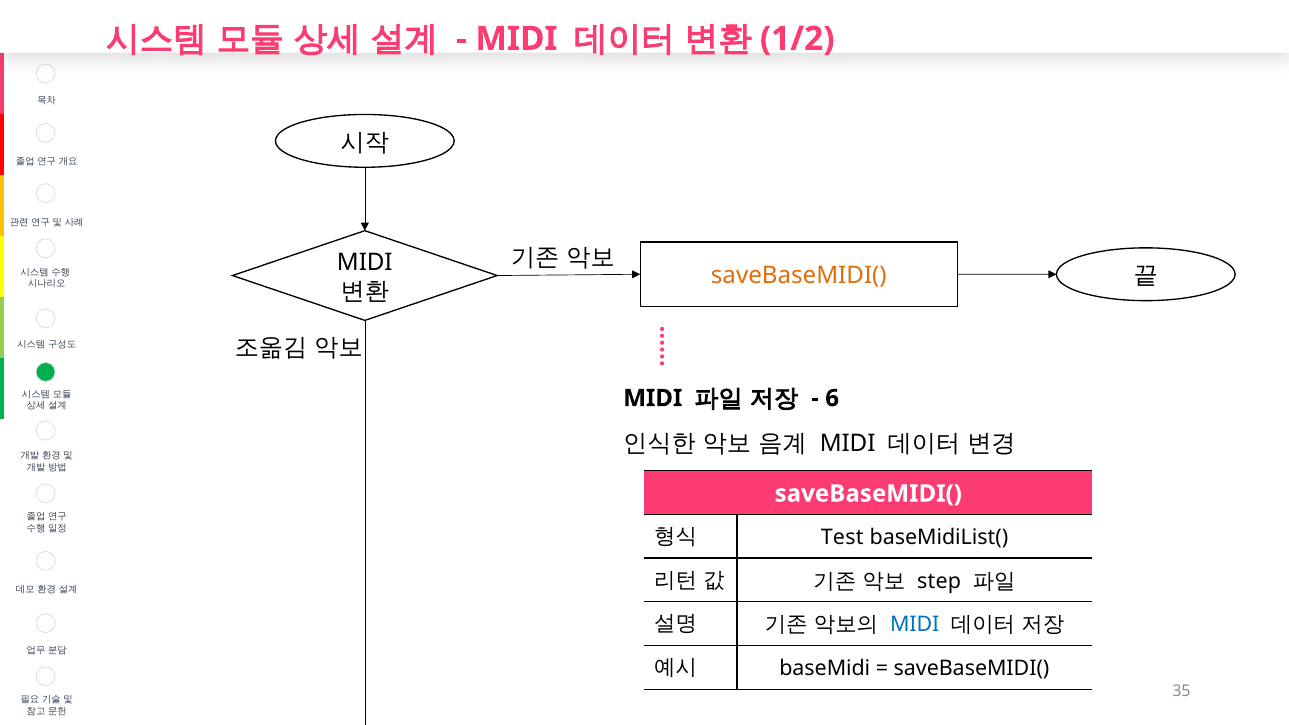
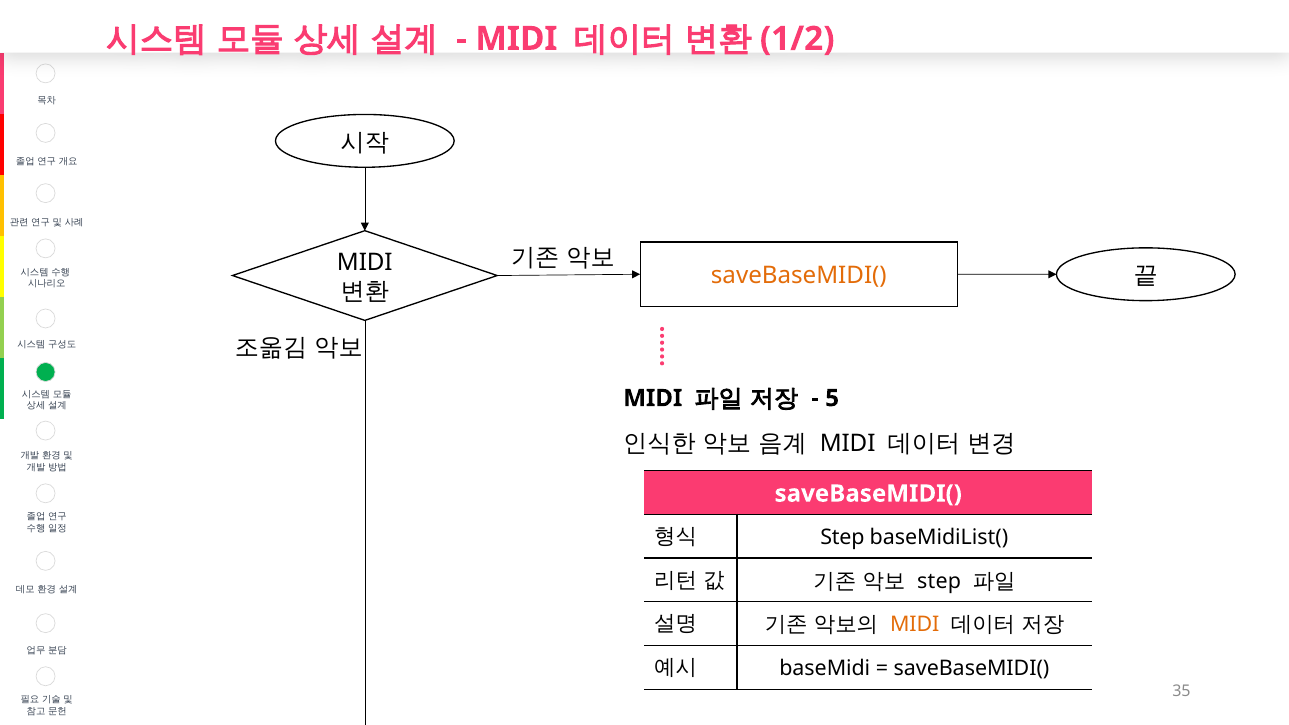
6: 6 -> 5 (832, 398)
Test: Test -> Step (842, 537)
MIDI colour: blue -> orange (915, 625)
